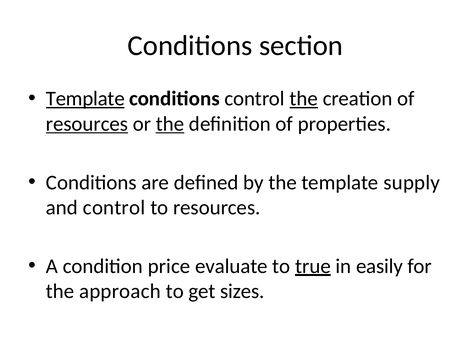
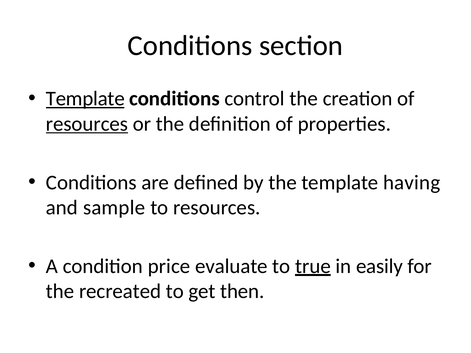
the underline: present -> none (304, 99)
the underline: present -> none (170, 124)
supply: supply -> having (412, 183)
and control: control -> sample (114, 208)
approach: approach -> recreated (120, 291)
sizes: sizes -> then (242, 291)
